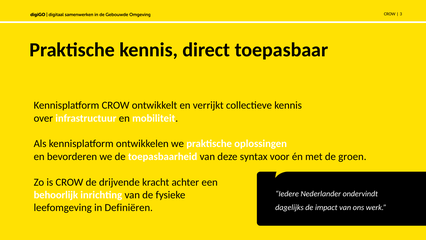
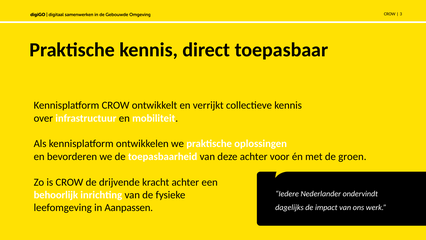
deze syntax: syntax -> achter (254, 156)
Definiëren: Definiëren -> Aanpassen (129, 207)
